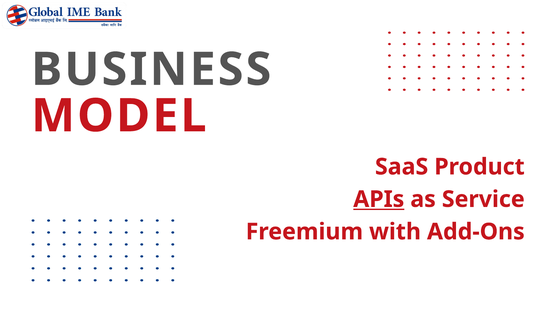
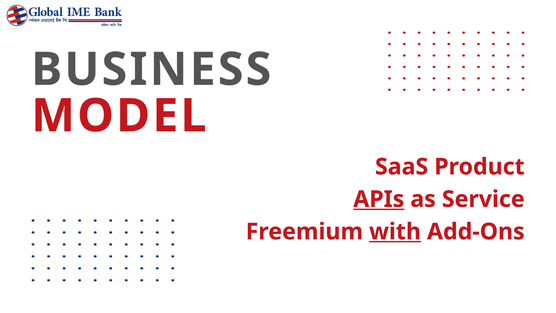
with underline: none -> present (395, 232)
